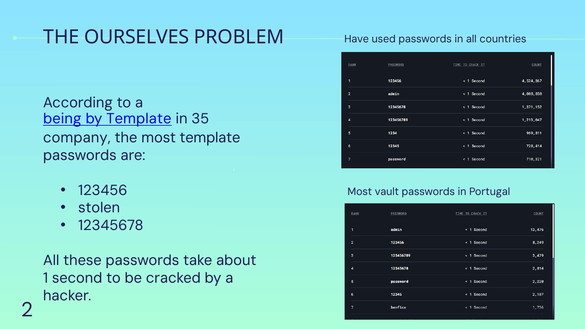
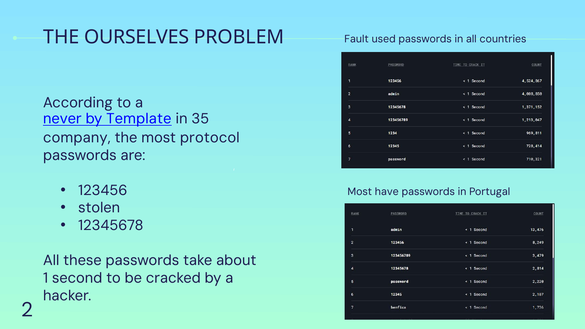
Have: Have -> Fault (357, 39)
being: being -> never (62, 119)
most template: template -> protocol (210, 138)
vault: vault -> have (387, 192)
